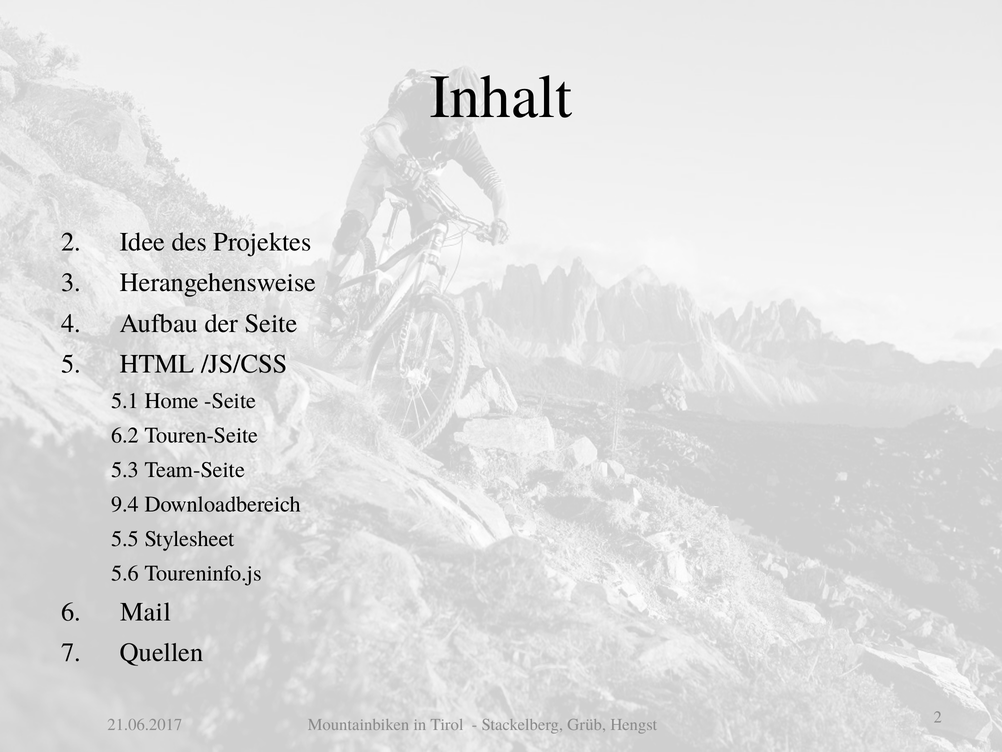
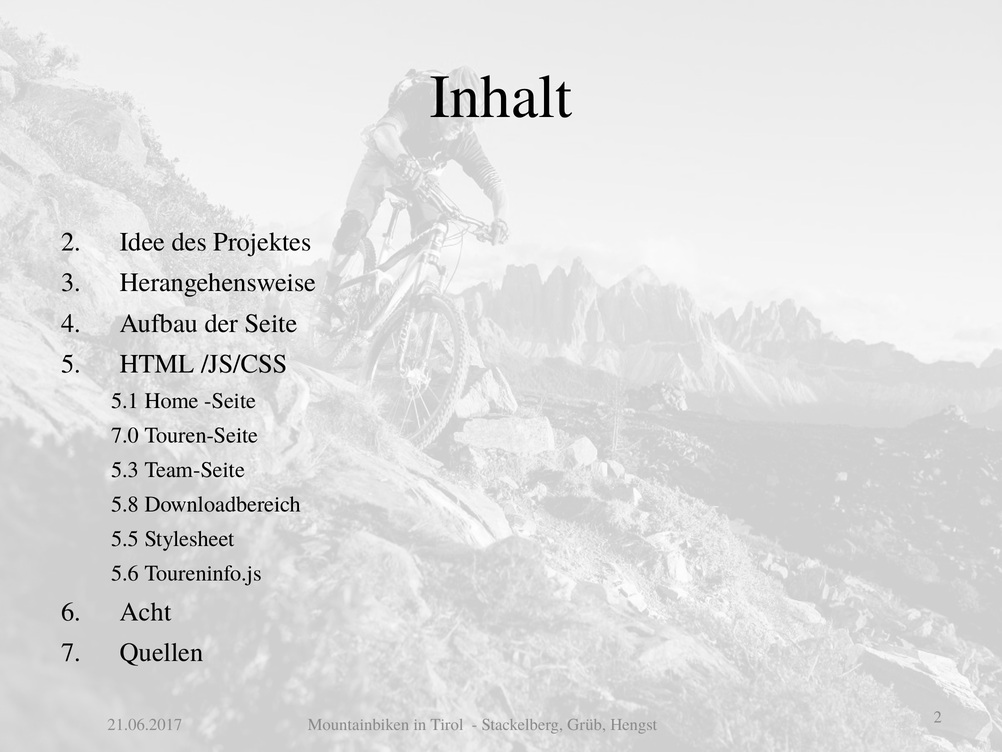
6.2: 6.2 -> 7.0 (125, 435)
9.4: 9.4 -> 5.8 (125, 504)
Mail: Mail -> Acht (146, 611)
